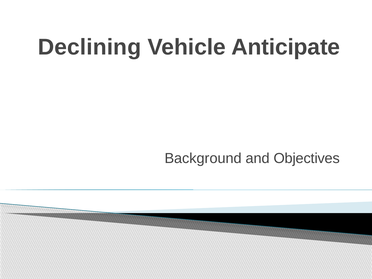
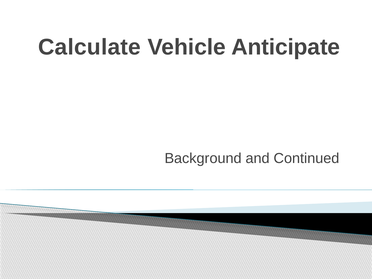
Declining: Declining -> Calculate (89, 47)
Objectives: Objectives -> Continued (307, 158)
